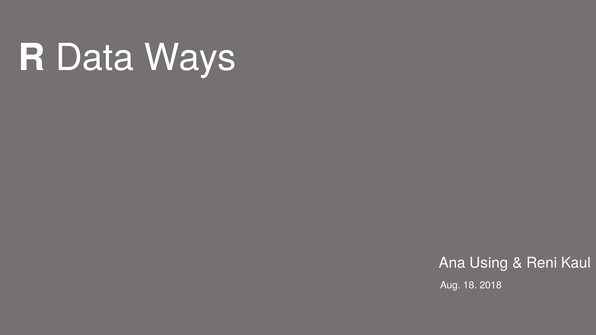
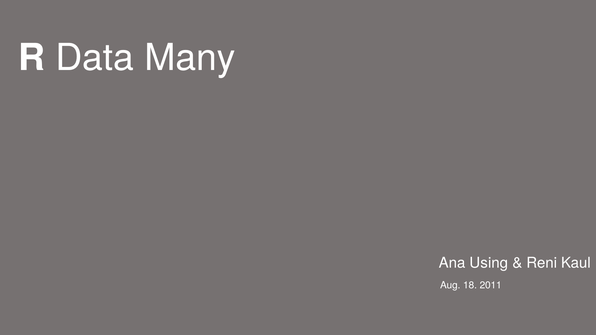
Ways: Ways -> Many (190, 58)
2018: 2018 -> 2011 (491, 286)
